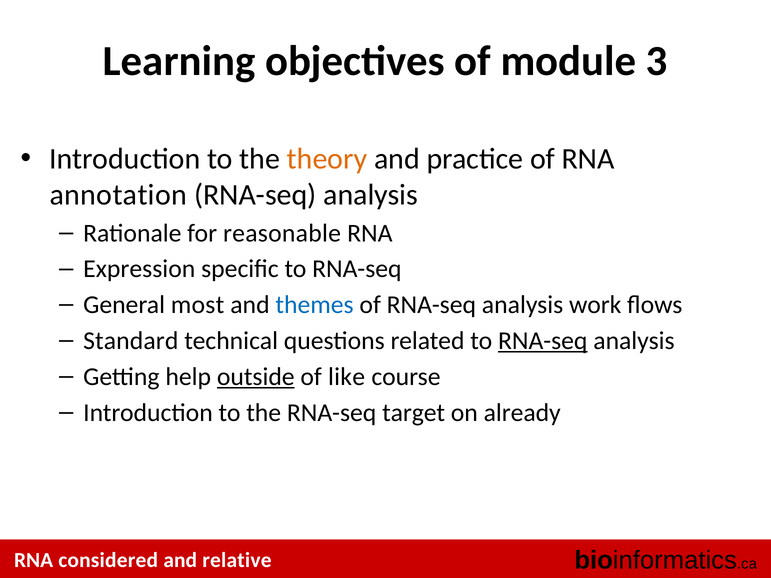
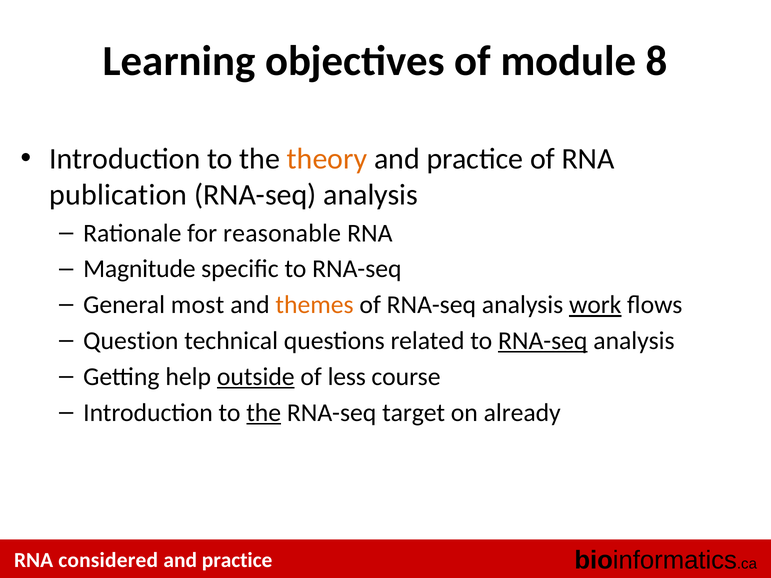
3: 3 -> 8 (657, 61)
annotation: annotation -> publication (118, 195)
Expression: Expression -> Magnitude (139, 269)
themes colour: blue -> orange (315, 305)
work underline: none -> present (595, 305)
Standard: Standard -> Question (131, 341)
like: like -> less (347, 377)
the underline: none -> present (264, 413)
relative: relative -> practice (237, 560)
